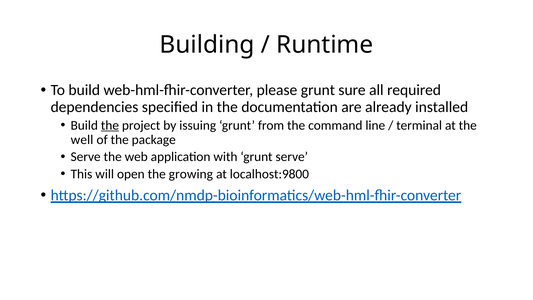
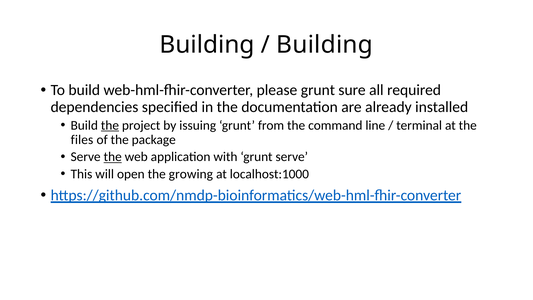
Runtime: Runtime -> Building (325, 45)
well: well -> files (82, 140)
the underline: none -> present (113, 157)
localhost:9800: localhost:9800 -> localhost:1000 (269, 174)
